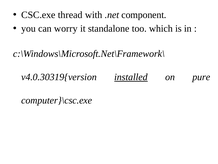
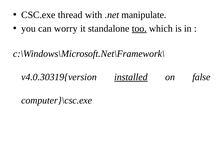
component: component -> manipulate (144, 15)
too underline: none -> present (139, 28)
pure: pure -> false (201, 77)
